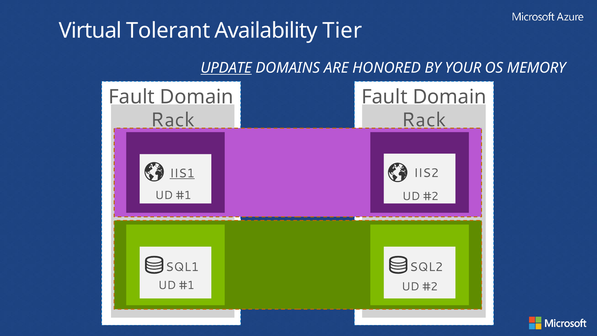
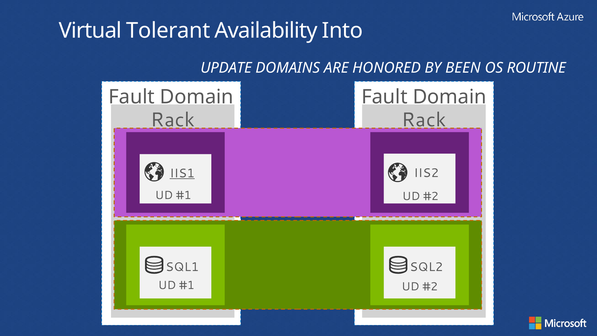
Tier: Tier -> Into (342, 31)
UPDATE underline: present -> none (226, 68)
YOUR: YOUR -> BEEN (463, 68)
MEMORY: MEMORY -> ROUTINE (536, 68)
